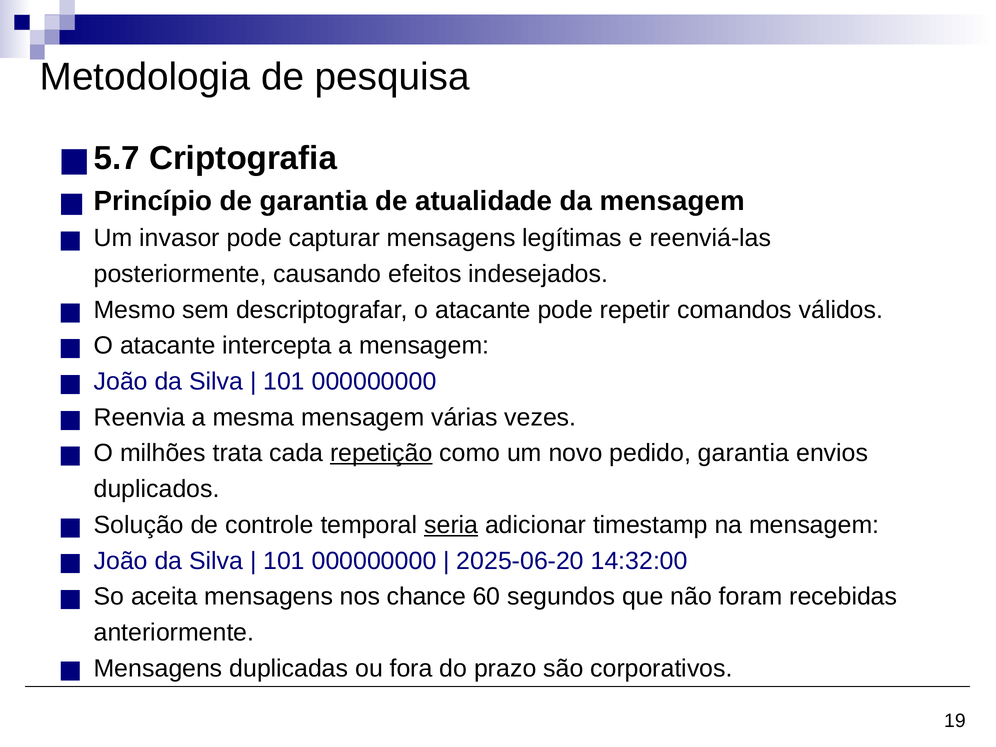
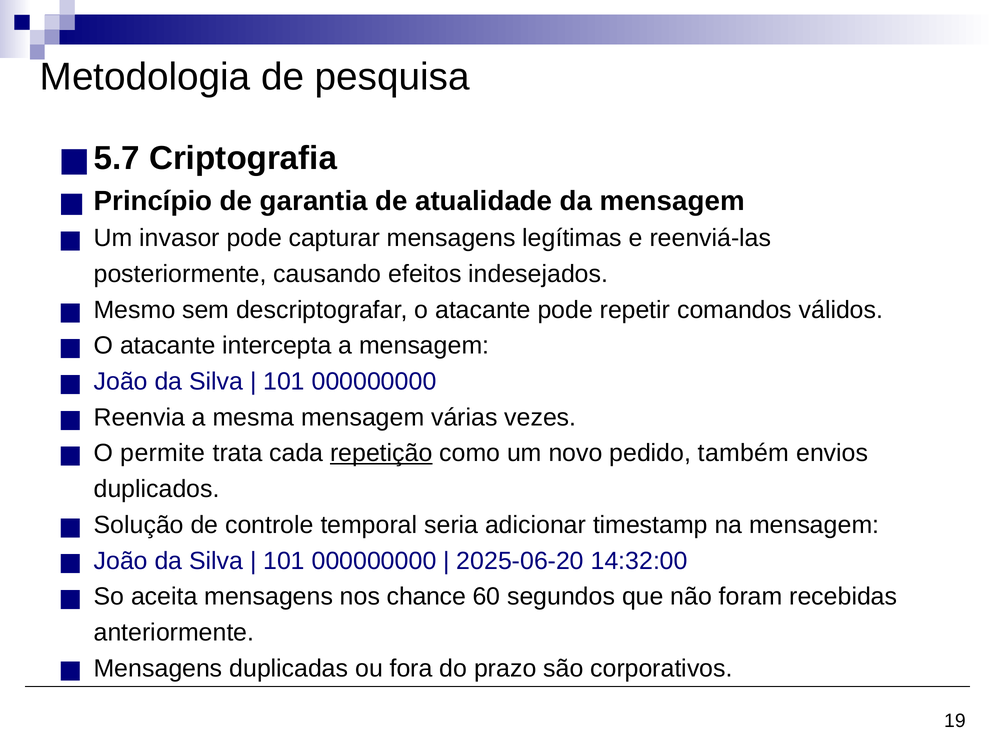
milhões: milhões -> permite (163, 453)
pedido garantia: garantia -> também (743, 453)
seria underline: present -> none (451, 525)
